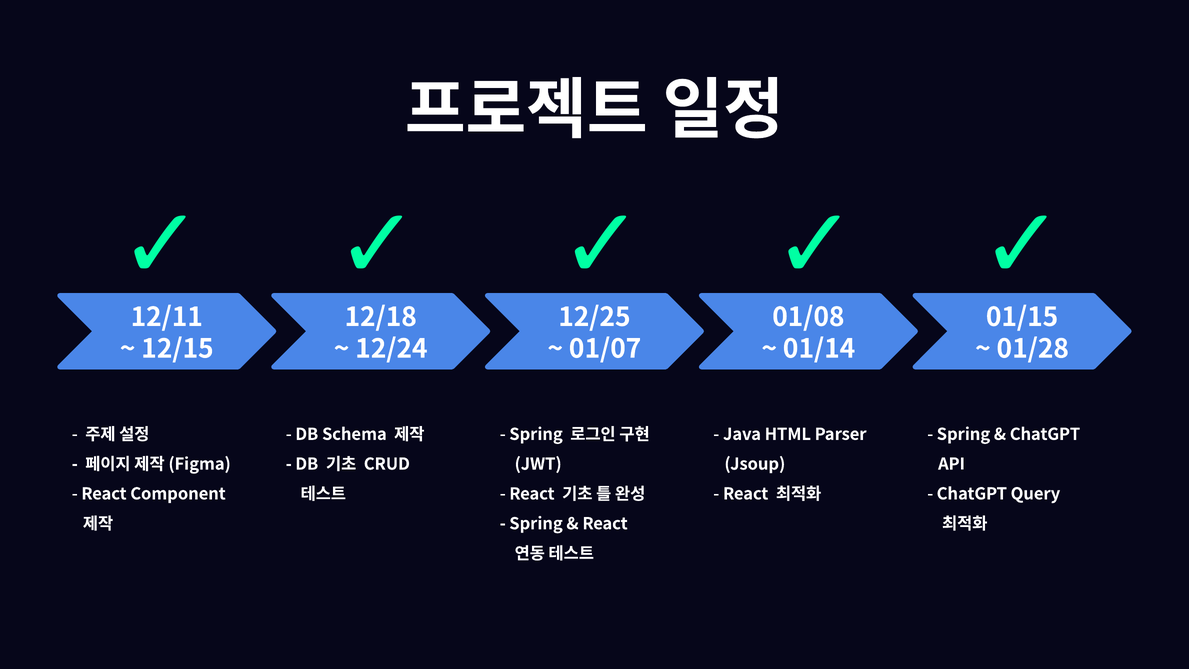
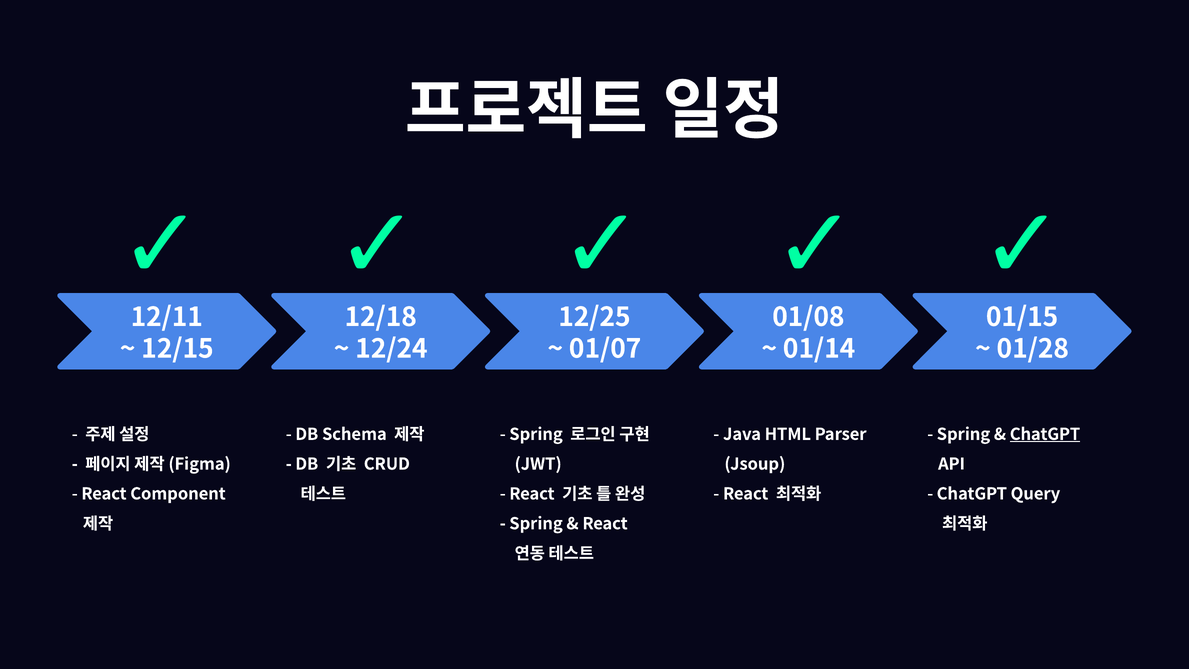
ChatGPT underline: none -> present (1045, 434)
